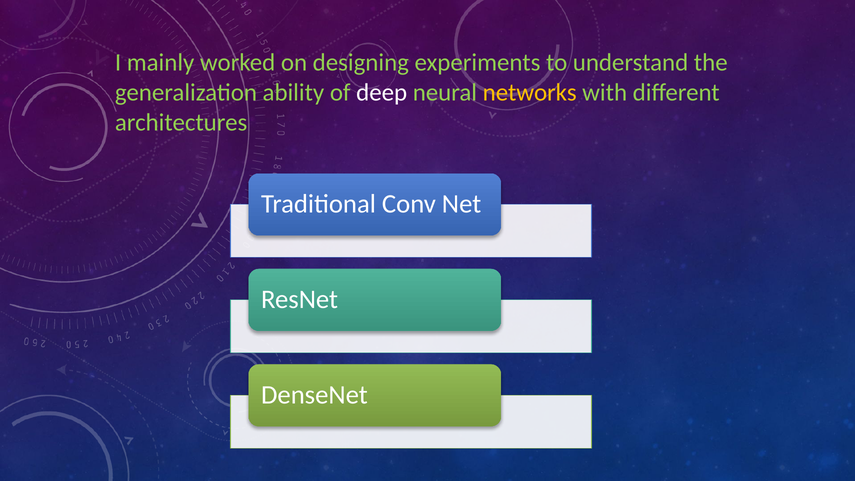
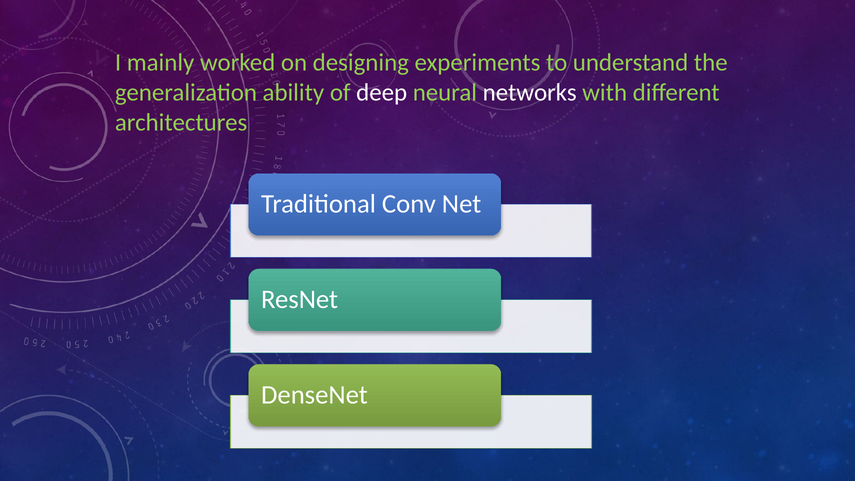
networks colour: yellow -> white (530, 93)
